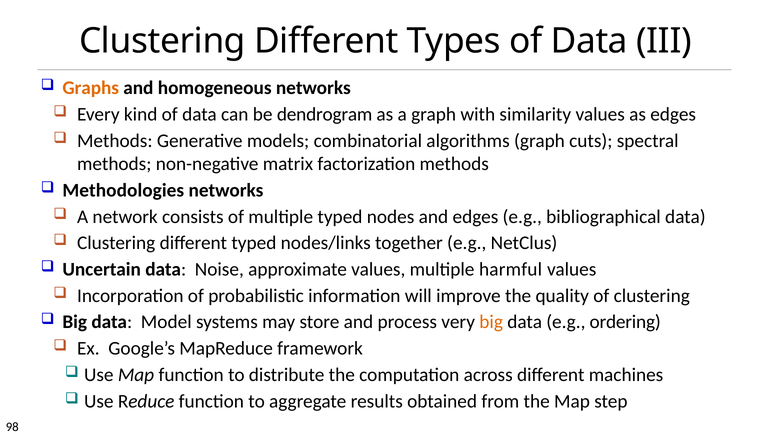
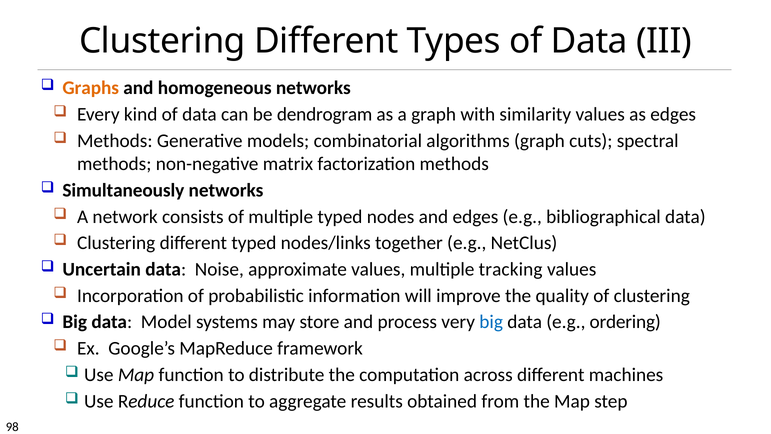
Methodologies: Methodologies -> Simultaneously (123, 190)
harmful: harmful -> tracking (511, 269)
big colour: orange -> blue (491, 322)
